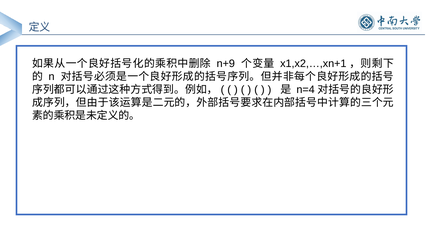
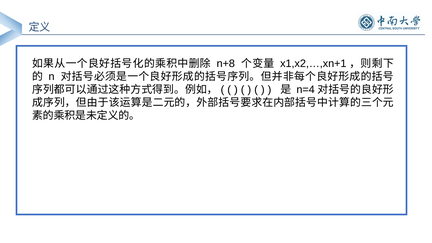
n+9: n+9 -> n+8 (226, 64)
